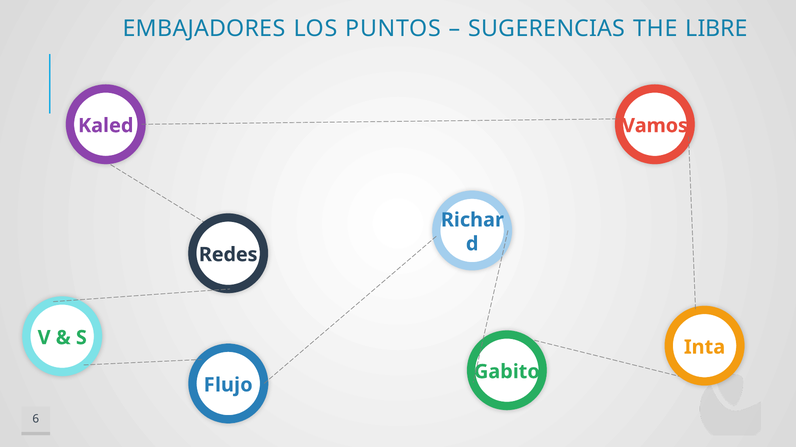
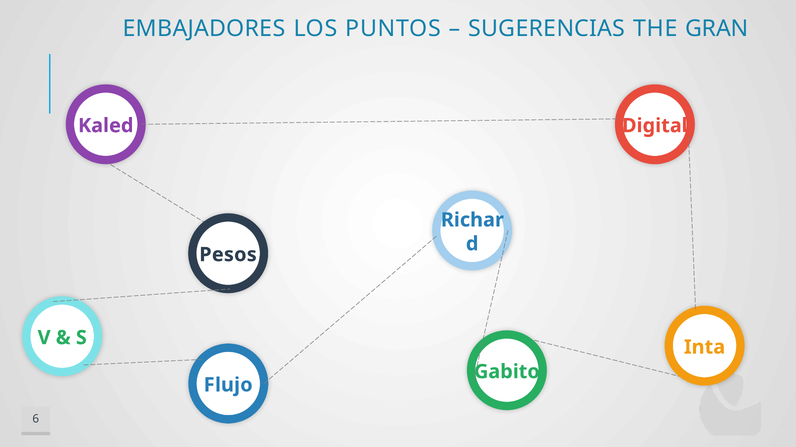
LIBRE: LIBRE -> GRAN (717, 29)
Vamos: Vamos -> Digital (655, 126)
Redes: Redes -> Pesos (228, 255)
